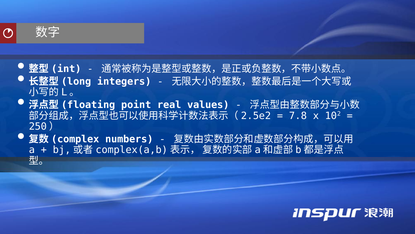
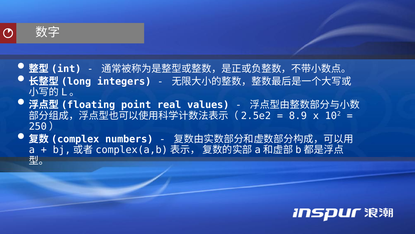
7.8: 7.8 -> 8.9 (298, 115)
